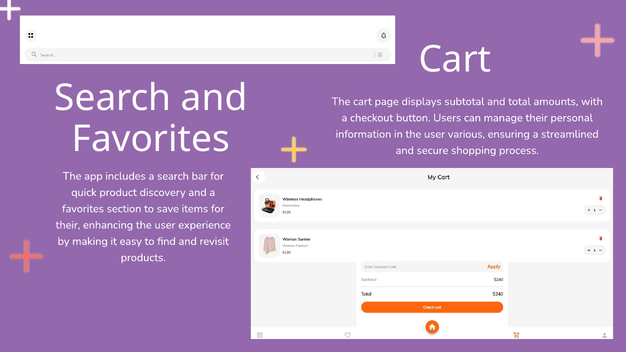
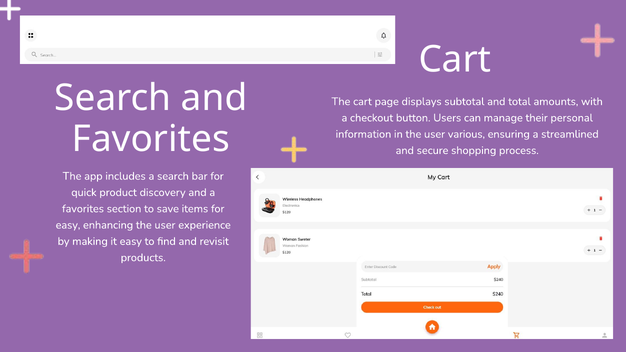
their: their -> easy (68, 225)
